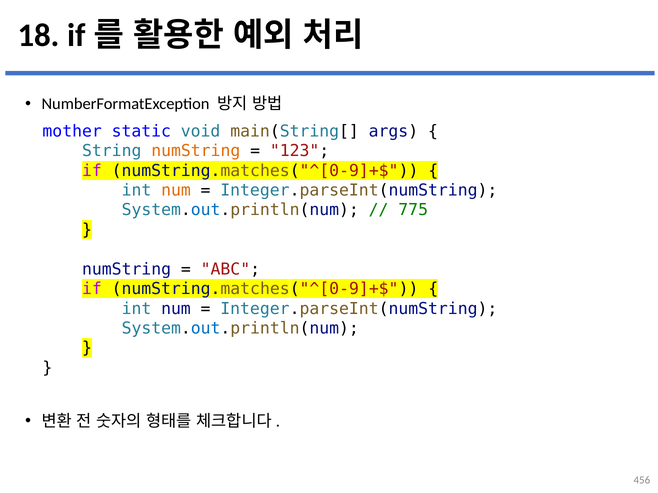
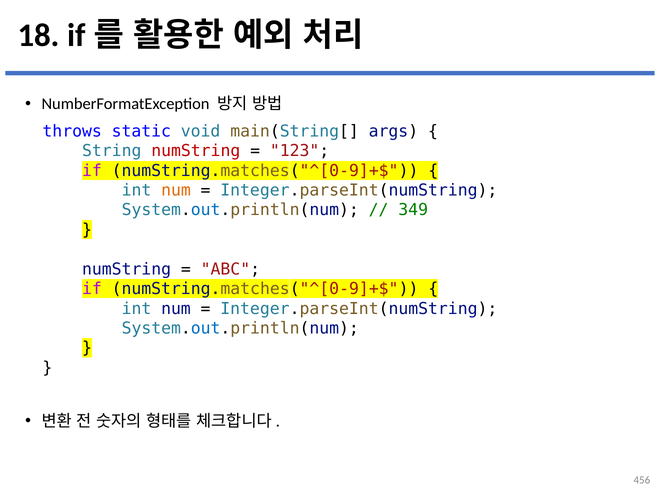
mother: mother -> throws (72, 131)
numString colour: orange -> red (196, 151)
775: 775 -> 349 (413, 210)
